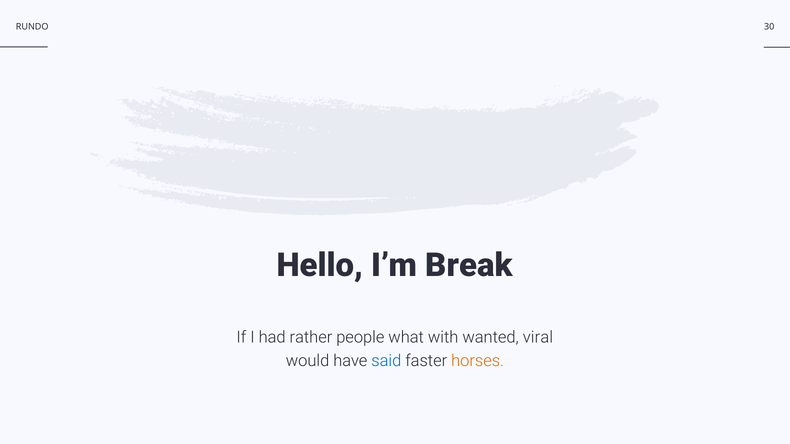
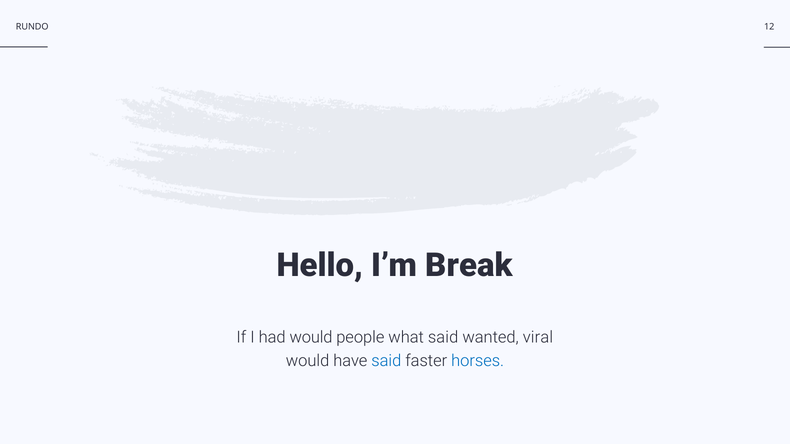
30: 30 -> 12 (769, 27)
had rather: rather -> would (311, 337)
what with: with -> said (443, 337)
horses colour: orange -> blue (478, 361)
